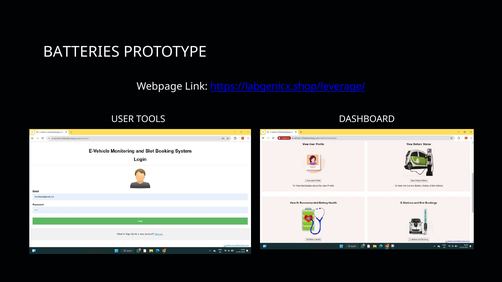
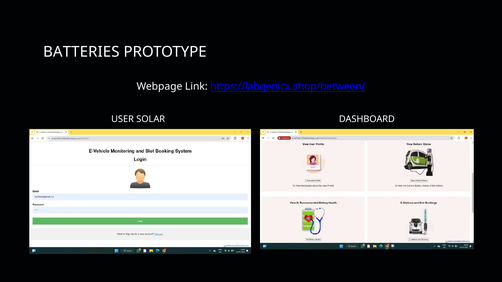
https://labgenicx.shop/leverage/: https://labgenicx.shop/leverage/ -> https://labgenicx.shop/between/ (288, 87)
TOOLS: TOOLS -> SOLAR (151, 119)
